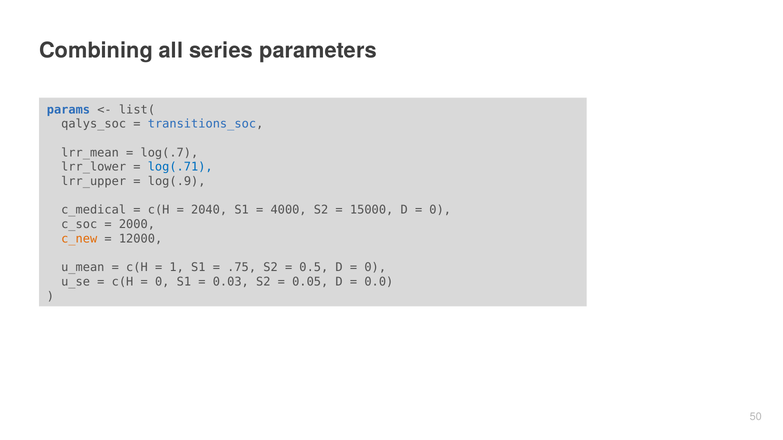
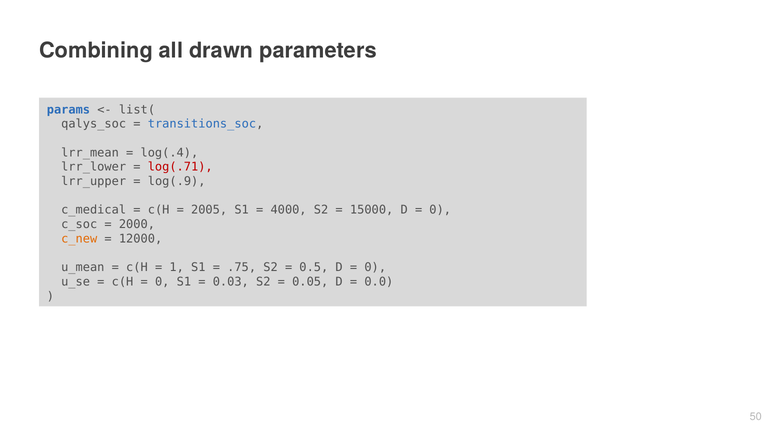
series: series -> drawn (221, 50)
log(.7: log(.7 -> log(.4 (169, 153)
log(.71 colour: blue -> red (180, 167)
2040: 2040 -> 2005 (209, 210)
